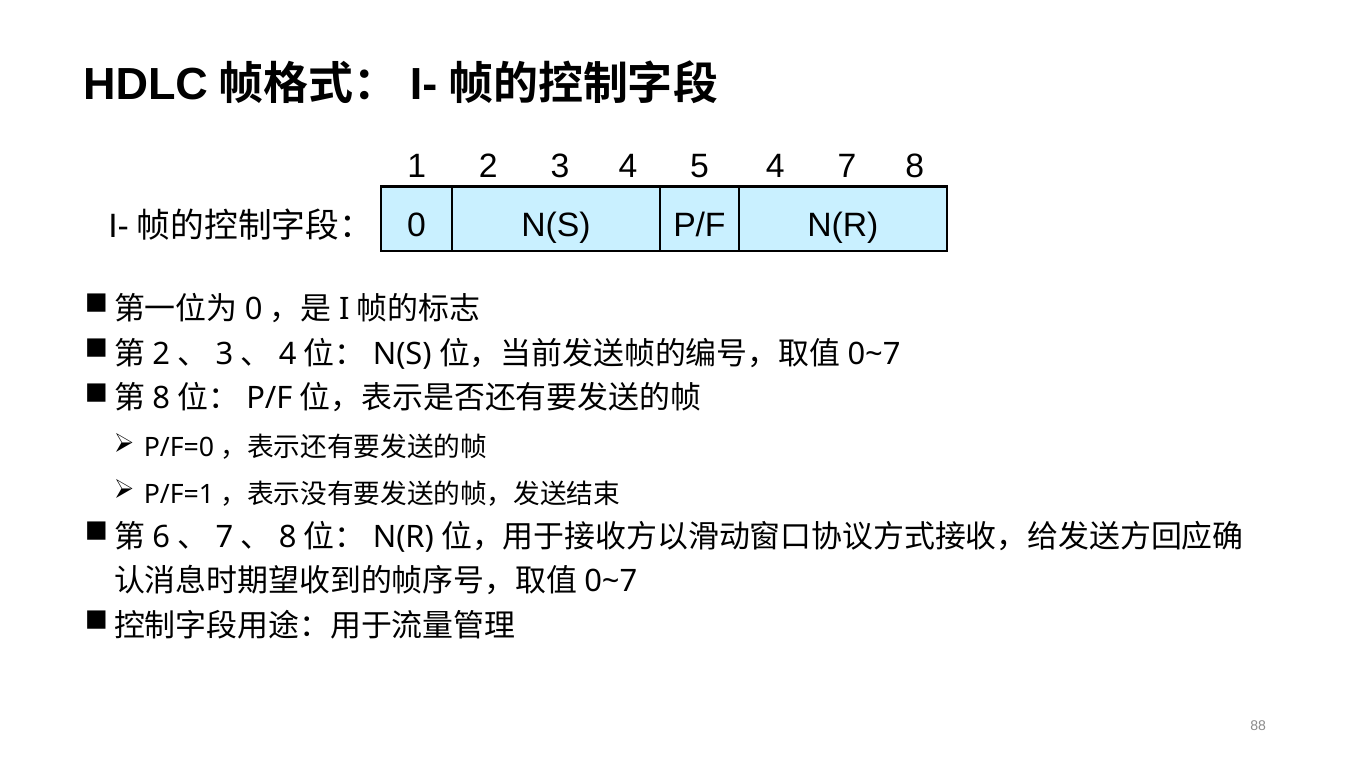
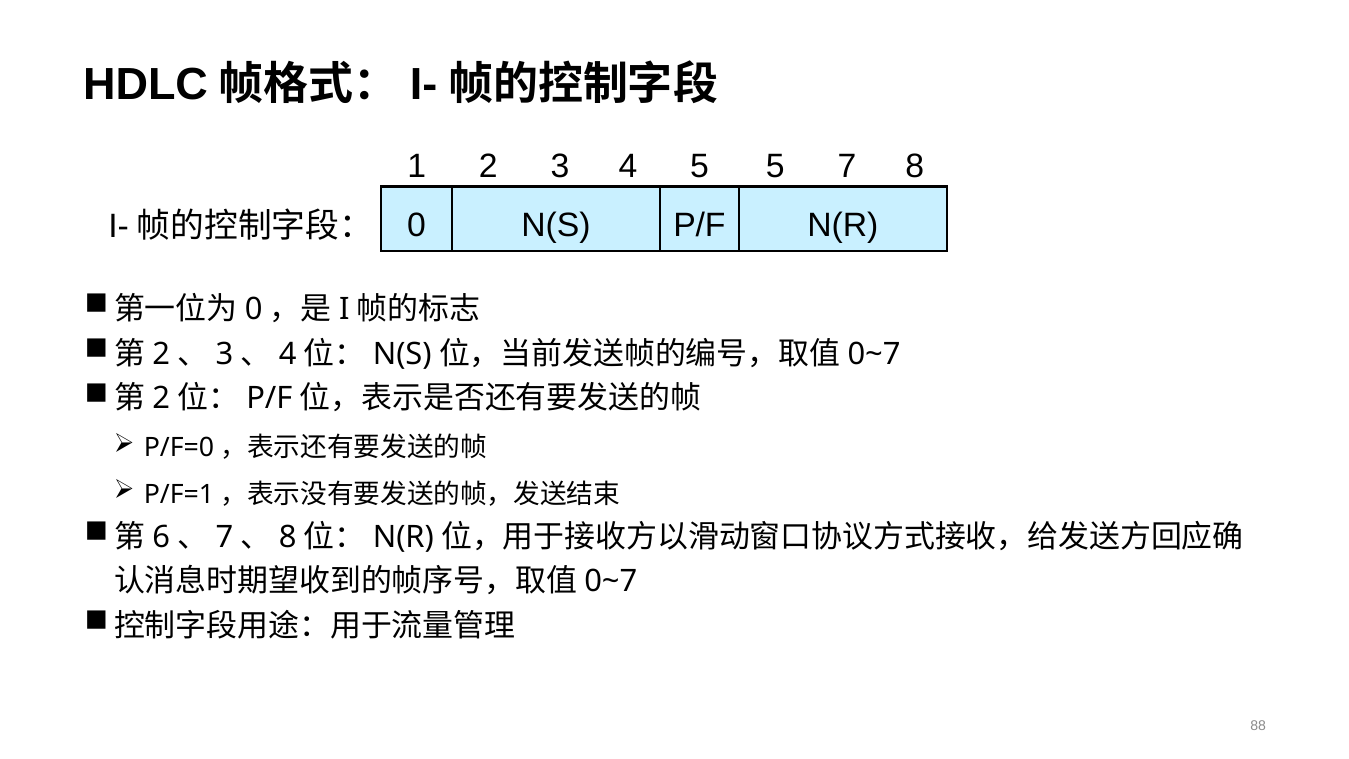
5 4: 4 -> 5 (775, 166)
8: 8 -> 2 (161, 399)
